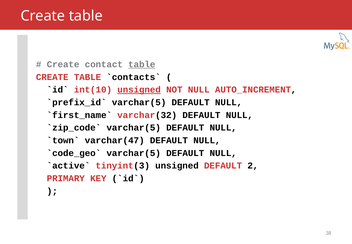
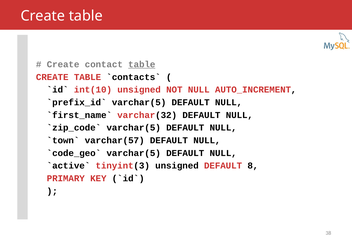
unsigned underline: present -> none (139, 90)
varchar(47: varchar(47 -> varchar(57 (115, 140)
2: 2 -> 8 (253, 166)
